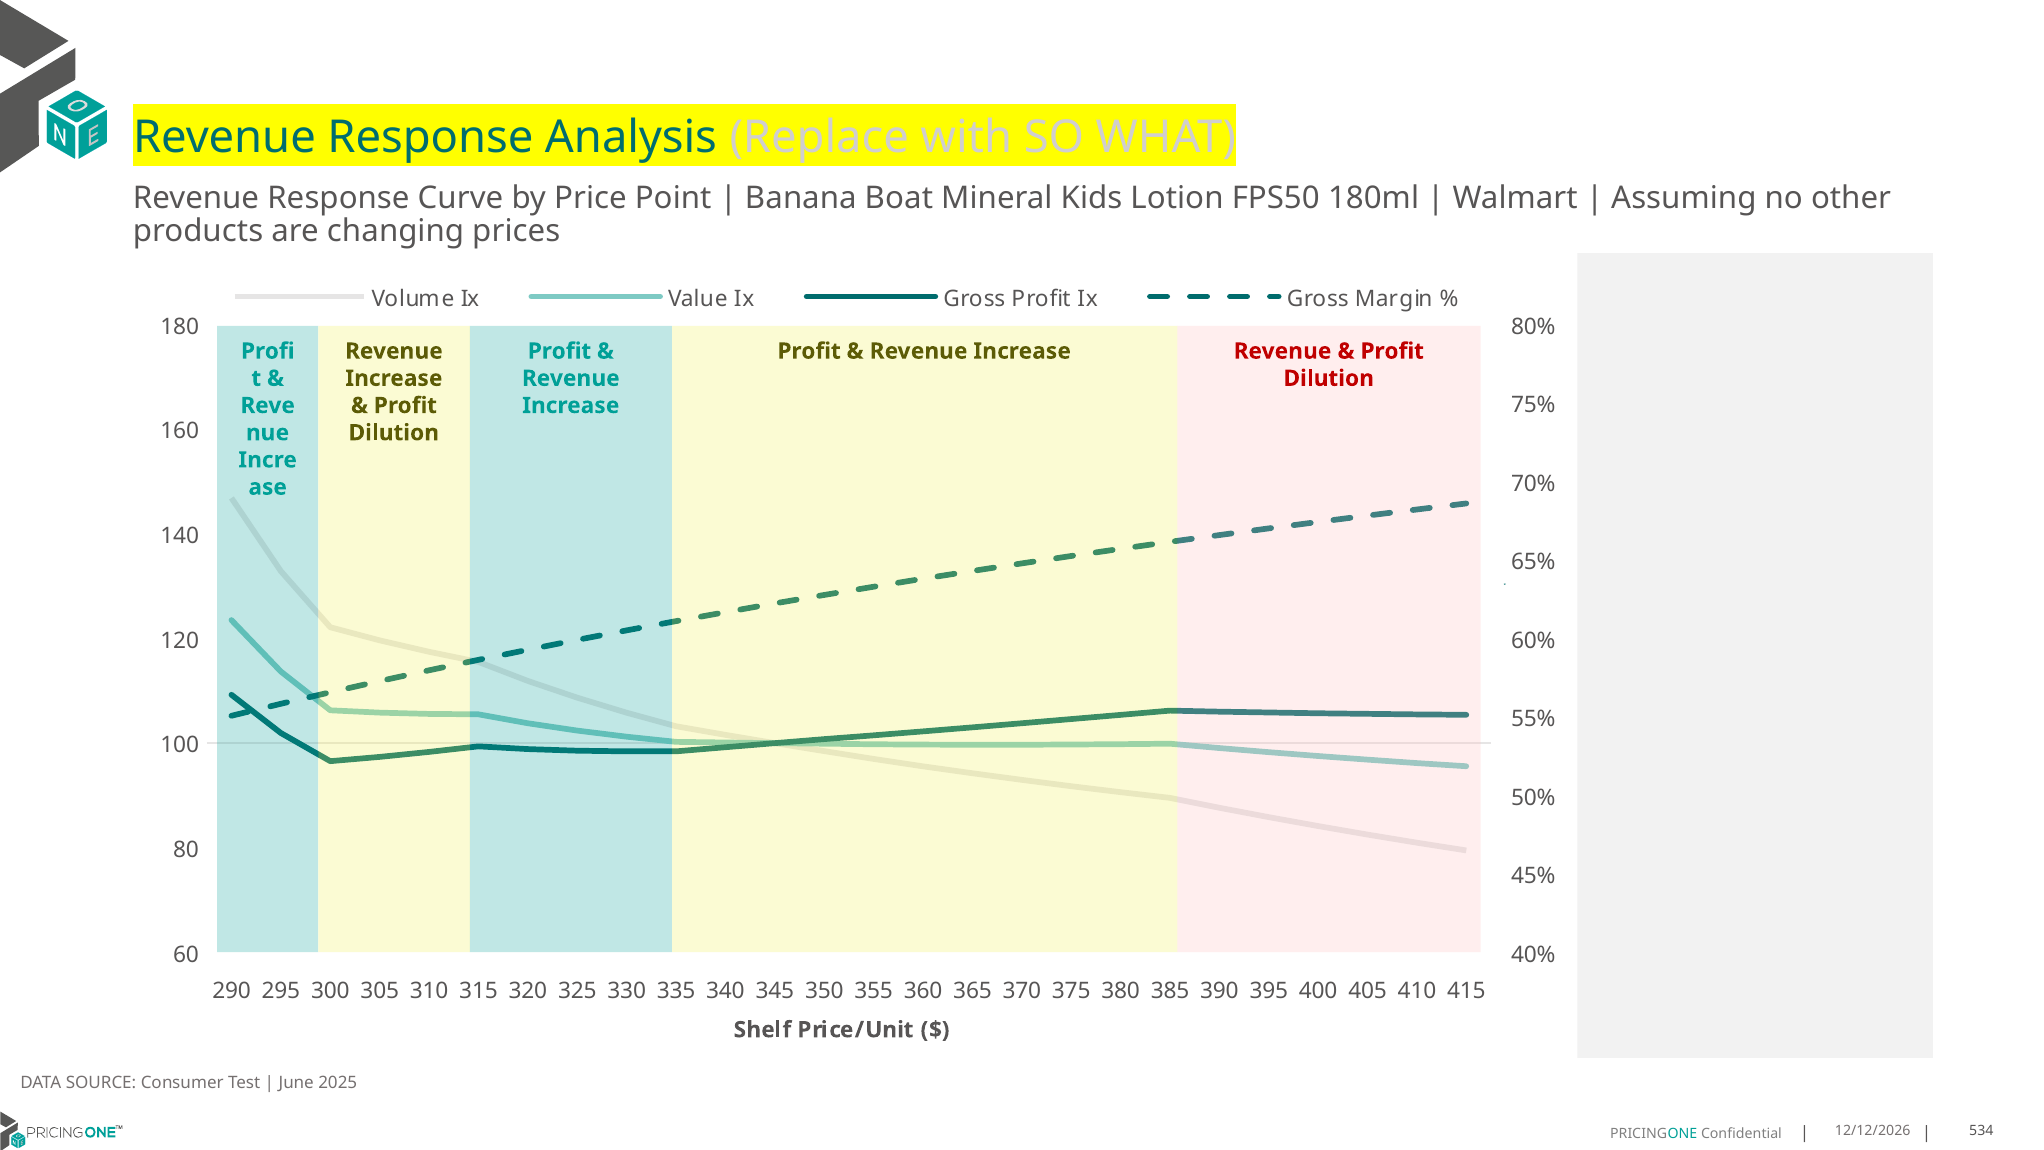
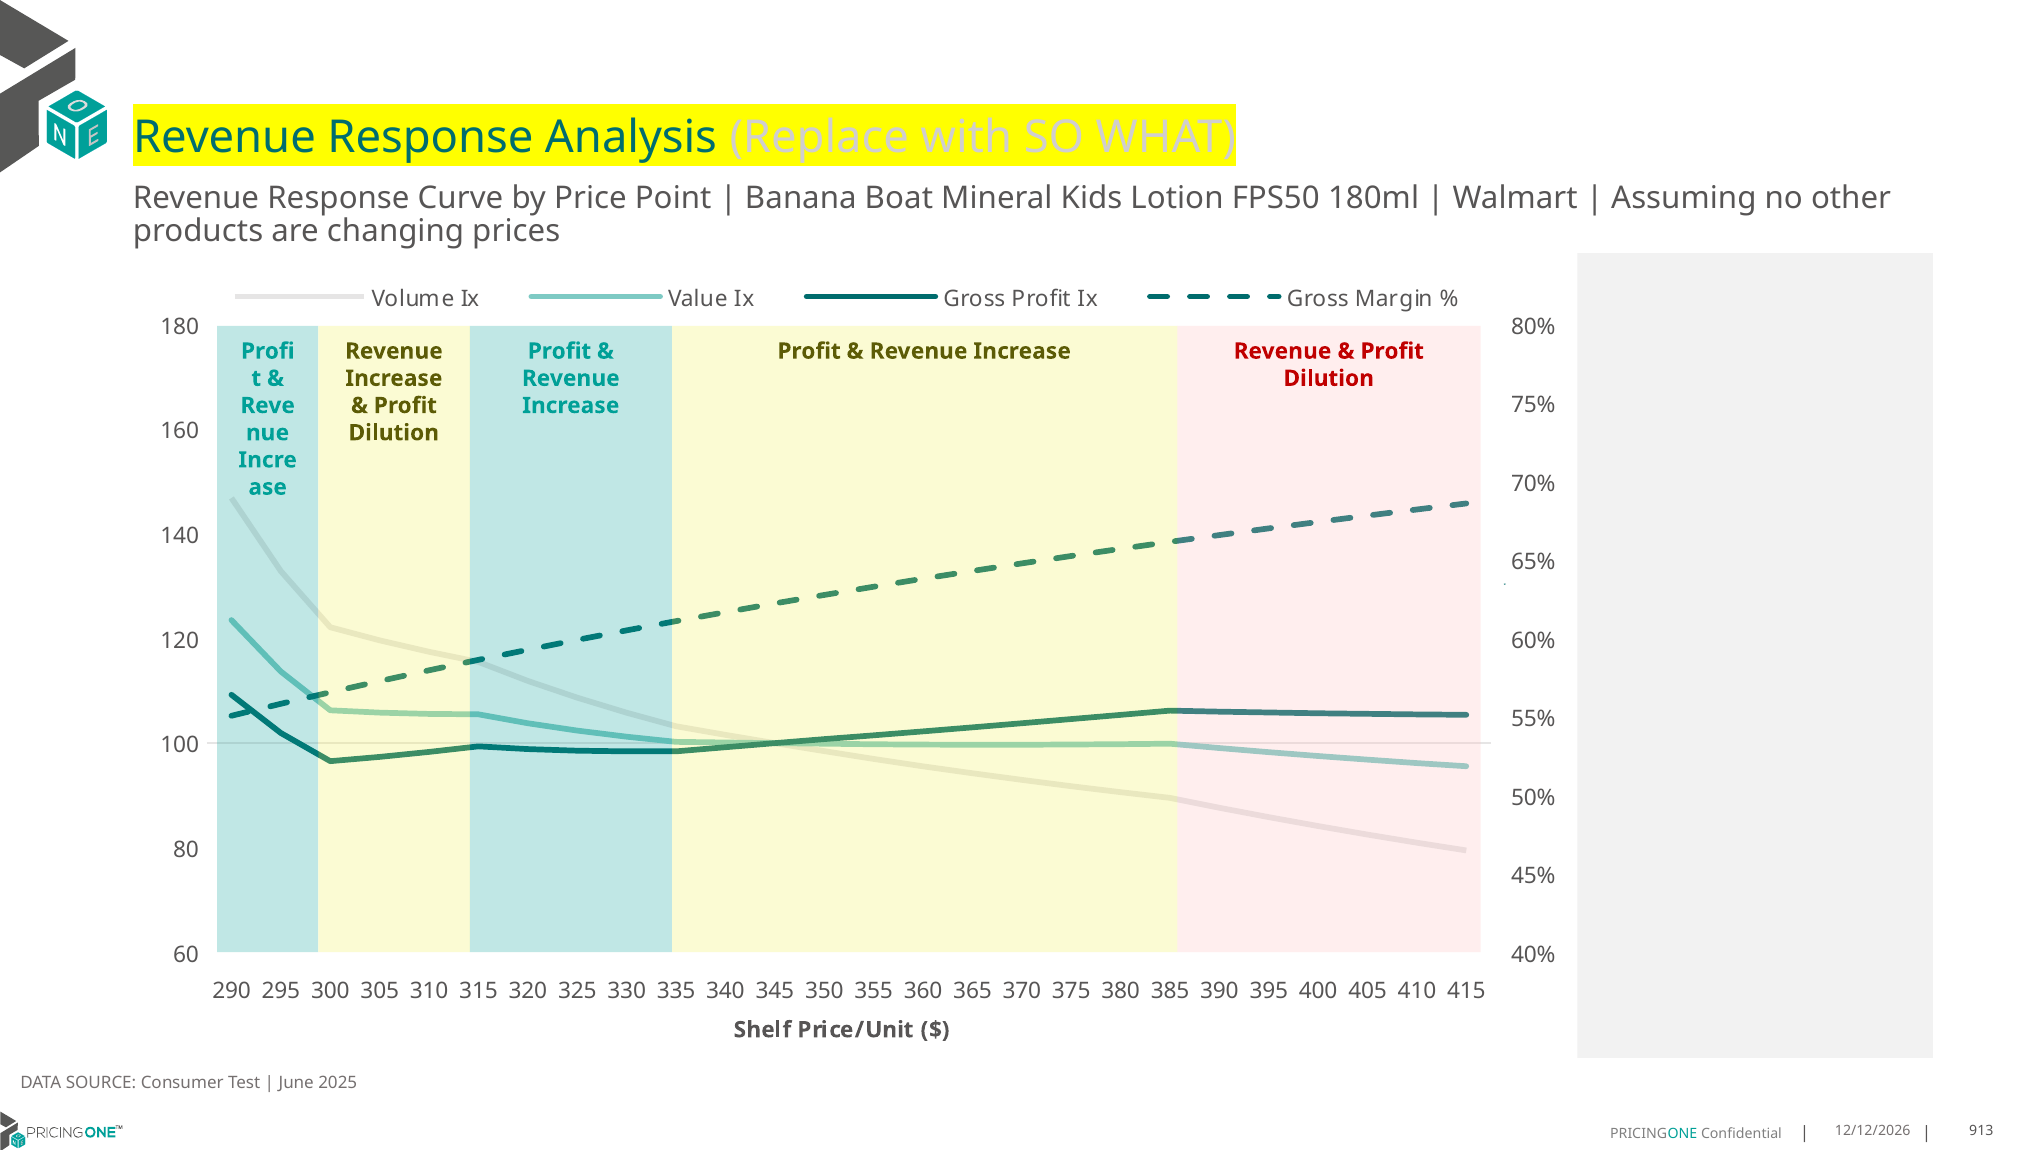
534: 534 -> 913 (1981, 1130)
